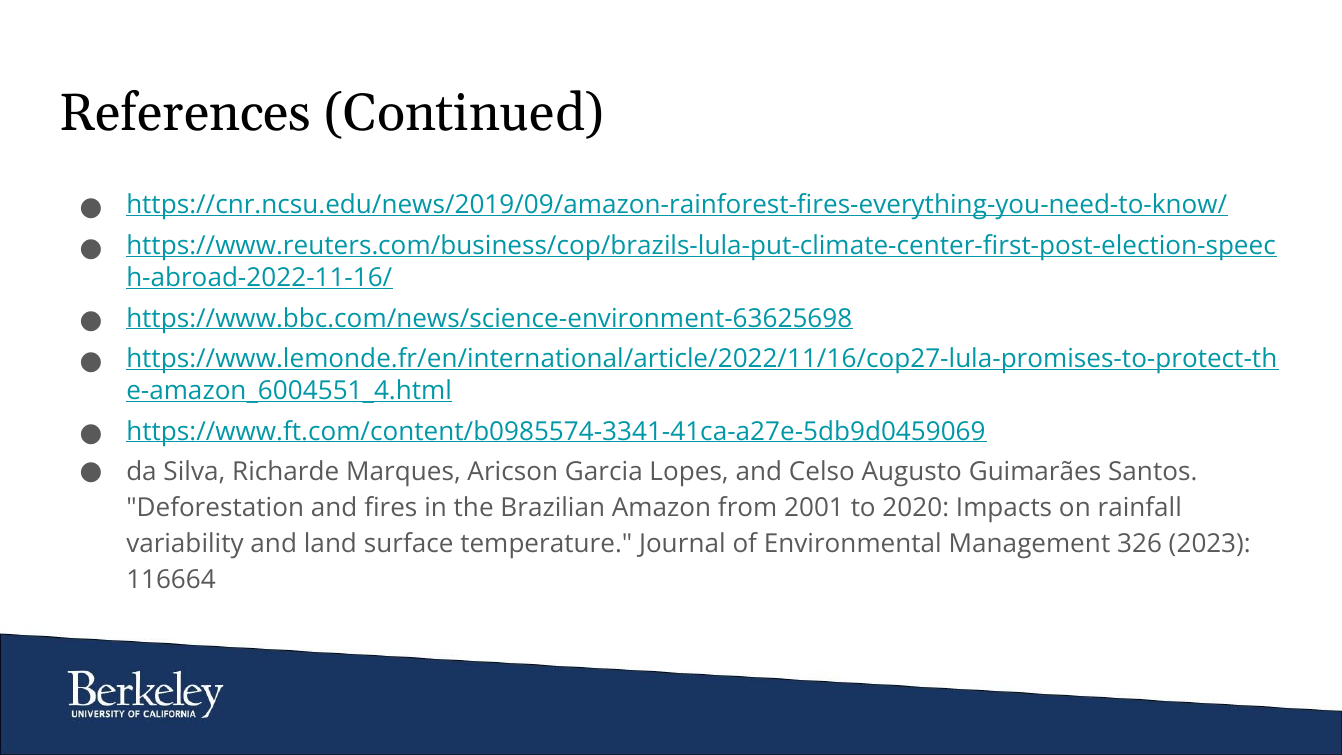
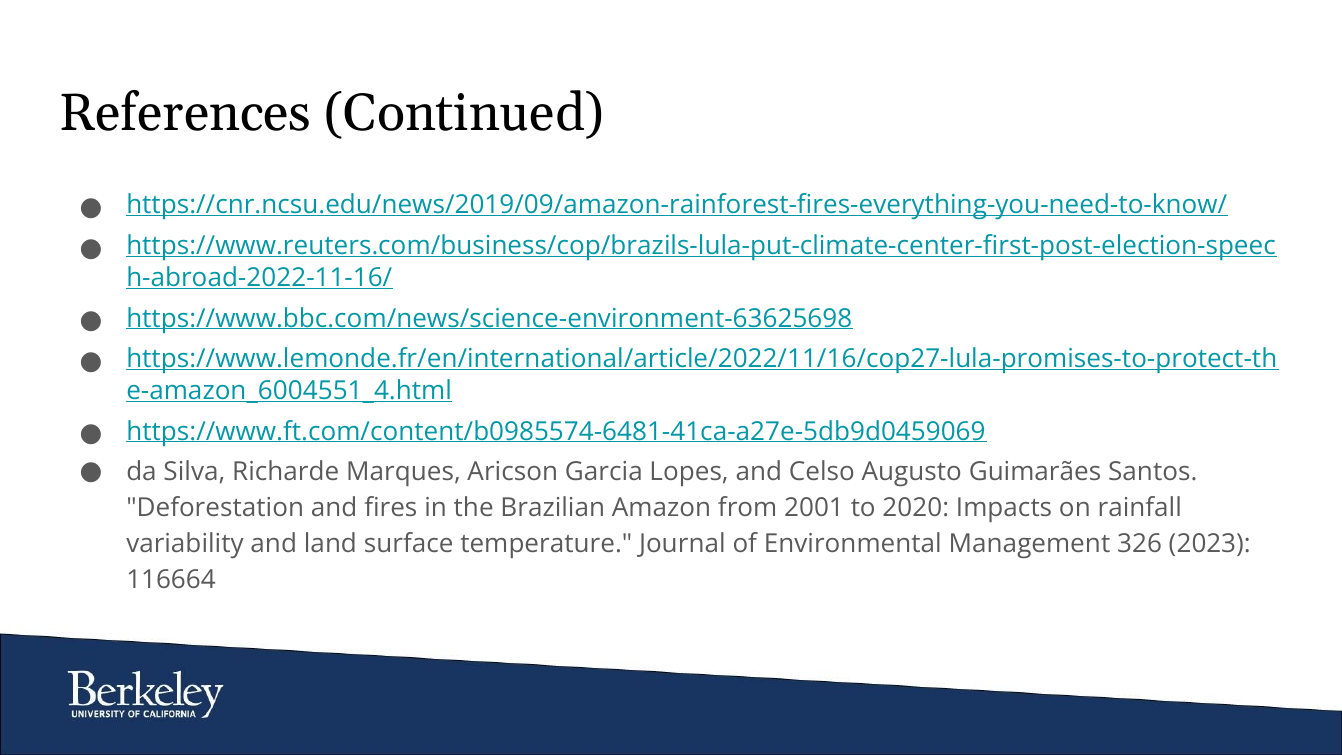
https://www.ft.com/content/b0985574-3341-41ca-a27e-5db9d0459069: https://www.ft.com/content/b0985574-3341-41ca-a27e-5db9d0459069 -> https://www.ft.com/content/b0985574-6481-41ca-a27e-5db9d0459069 (556, 431)
